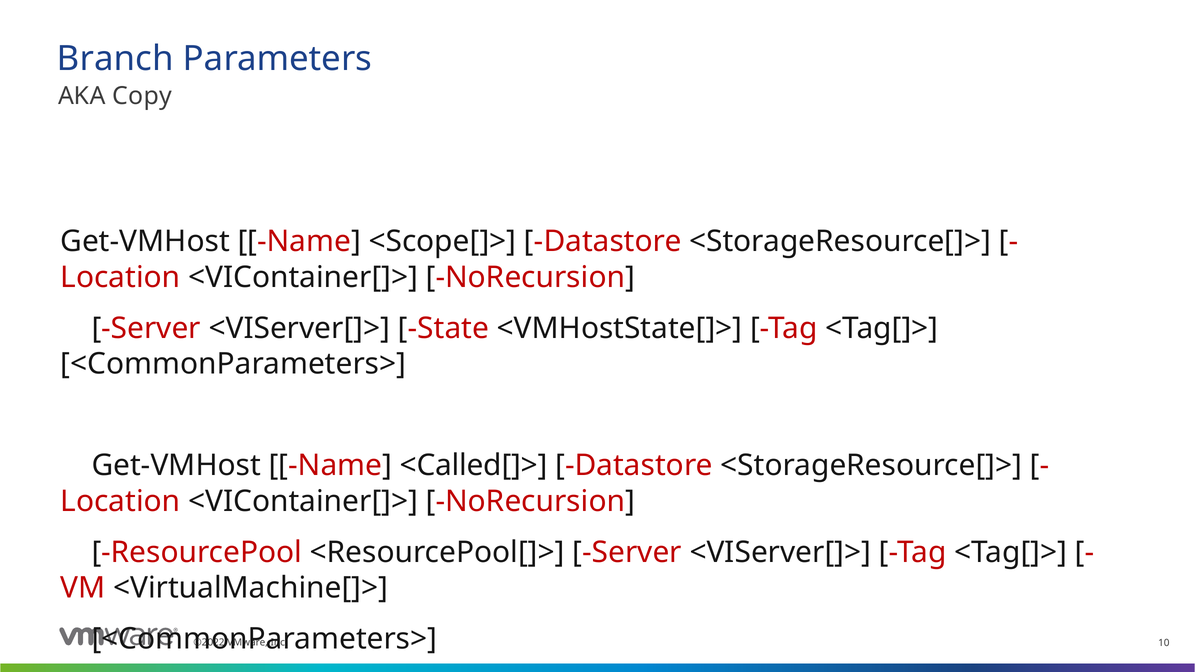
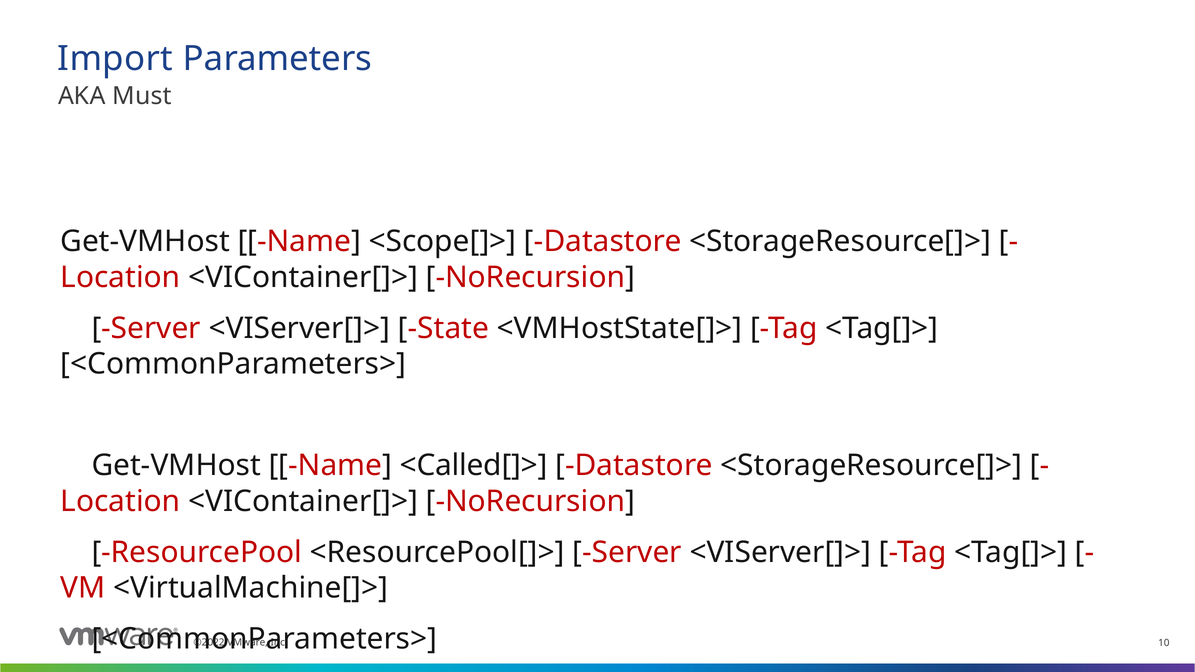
Branch: Branch -> Import (115, 59)
Copy: Copy -> Must (142, 96)
